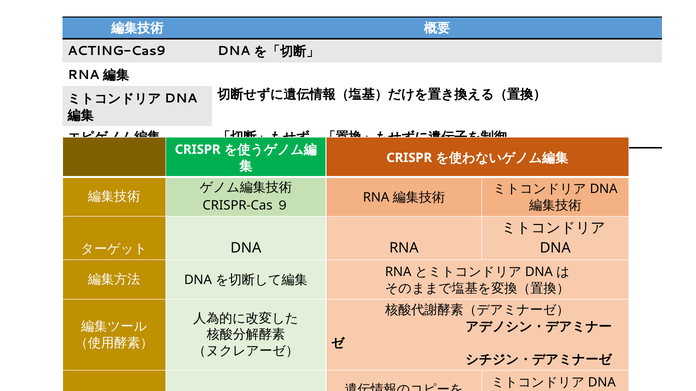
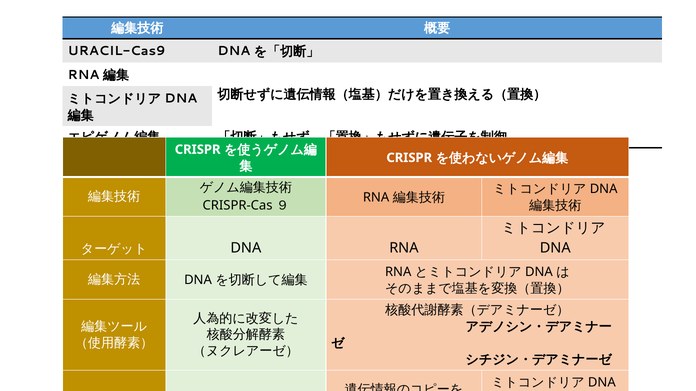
ACTING-Cas9: ACTING-Cas9 -> URACIL-Cas9 (117, 51)
